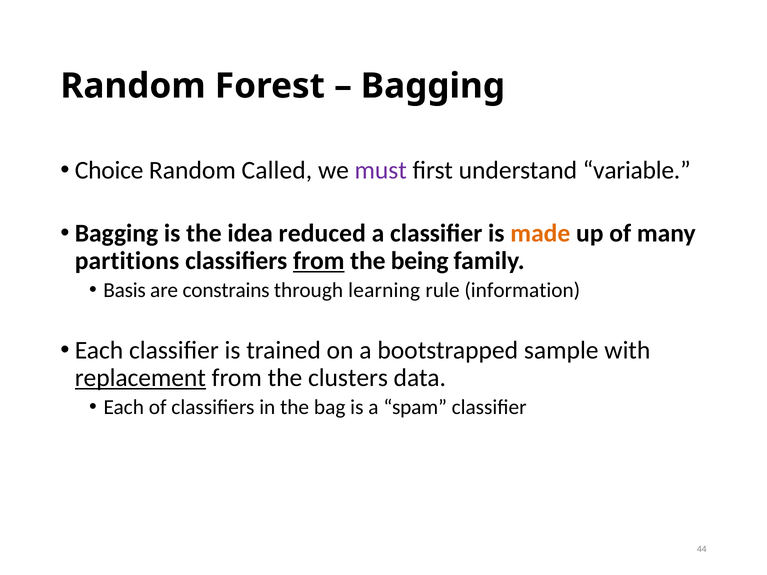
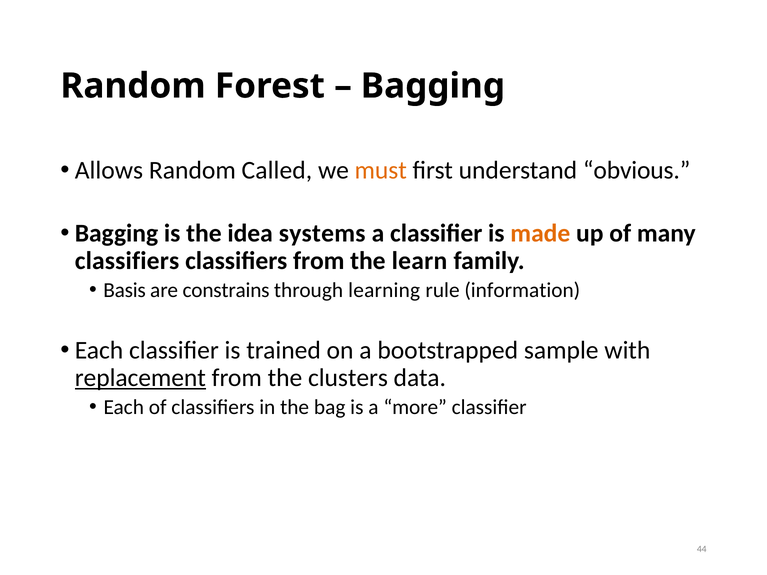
Choice: Choice -> Allows (109, 171)
must colour: purple -> orange (381, 171)
variable: variable -> obvious (637, 171)
reduced: reduced -> systems (322, 233)
partitions: partitions -> classifiers (127, 261)
from underline: present -> none (319, 261)
being: being -> learn (419, 261)
spam: spam -> more (415, 407)
